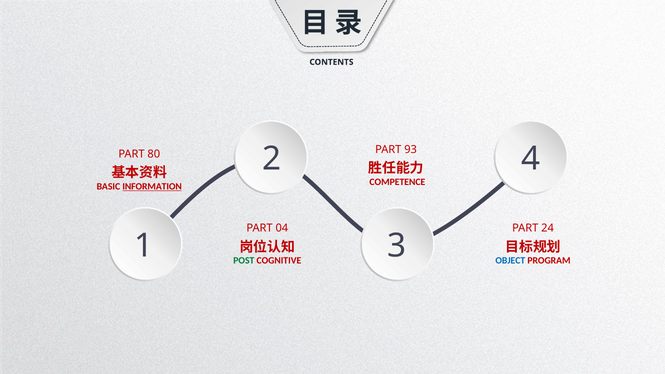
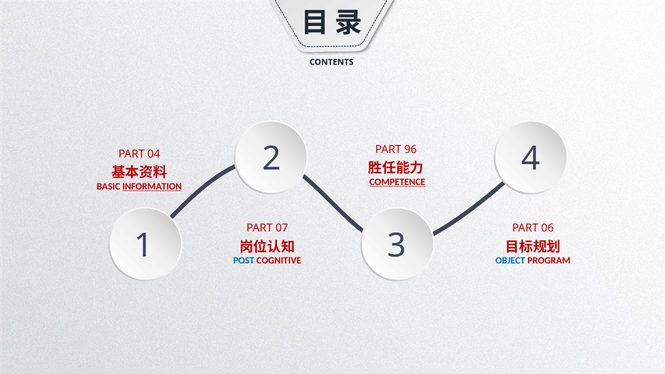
93: 93 -> 96 (411, 150)
80: 80 -> 04 (154, 154)
COMPETENCE underline: none -> present (397, 182)
04: 04 -> 07 (282, 228)
24: 24 -> 06 (548, 228)
POST colour: green -> blue (244, 261)
